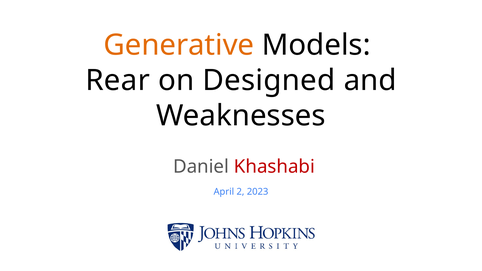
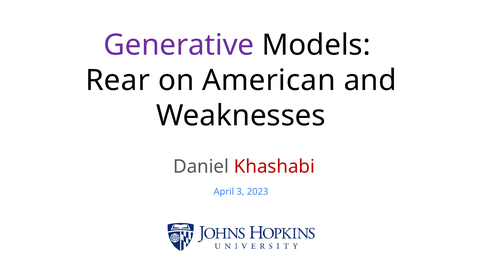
Generative colour: orange -> purple (179, 45)
Designed: Designed -> American (269, 80)
2: 2 -> 3 (240, 192)
